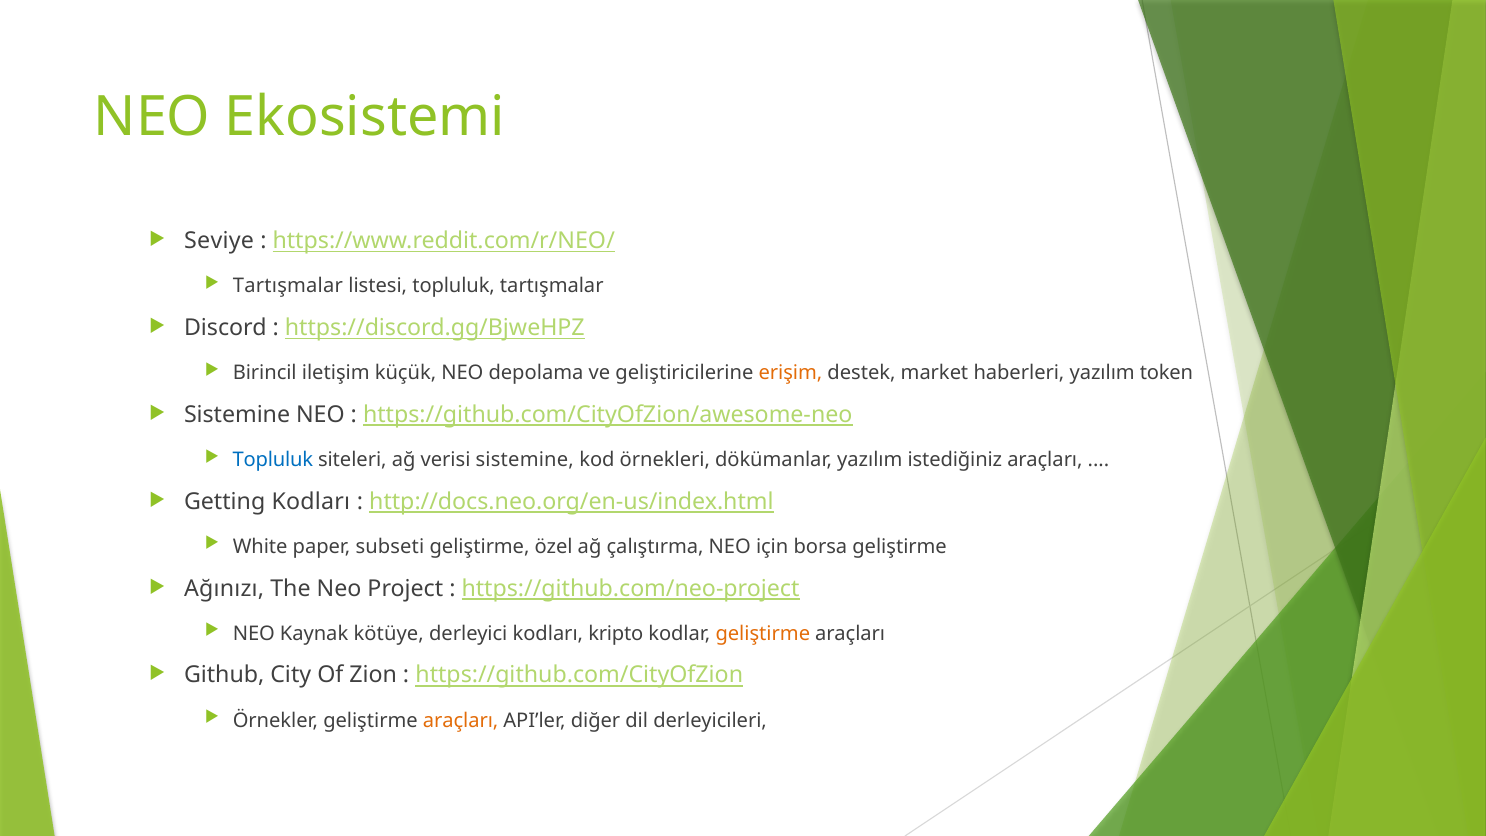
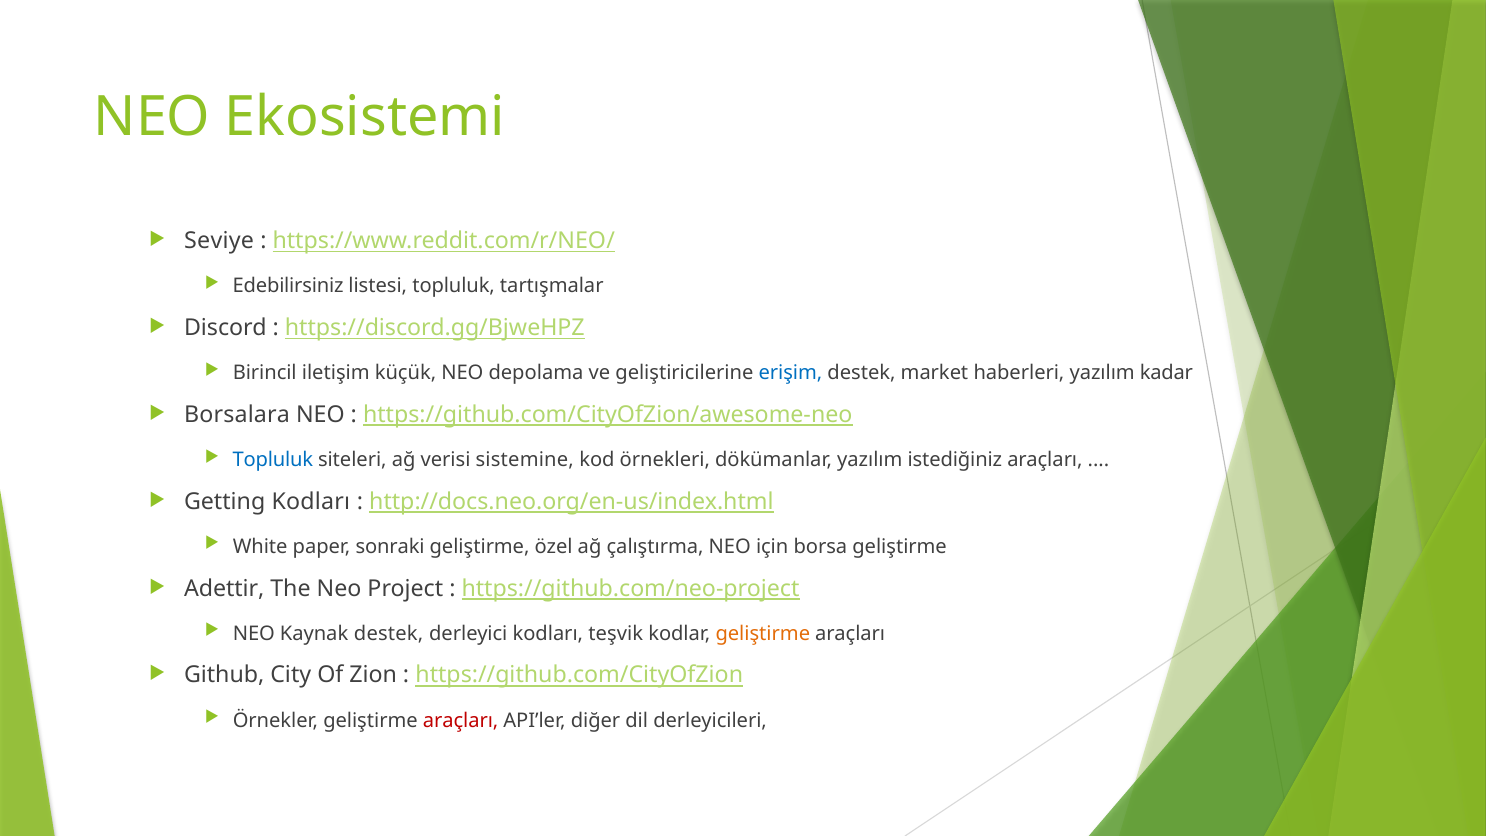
Tartışmalar: Tartışmalar -> Edebilirsiniz (288, 286)
erişim colour: orange -> blue (790, 373)
token: token -> kadar (1166, 373)
Sistemine: Sistemine -> Borsalara (237, 414)
subseti: subseti -> sonraki (390, 547)
Ağınızı: Ağınızı -> Adettir (224, 588)
Kaynak kötüye: kötüye -> destek (389, 633)
kripto: kripto -> teşvik (616, 633)
araçları colour: orange -> red (461, 720)
